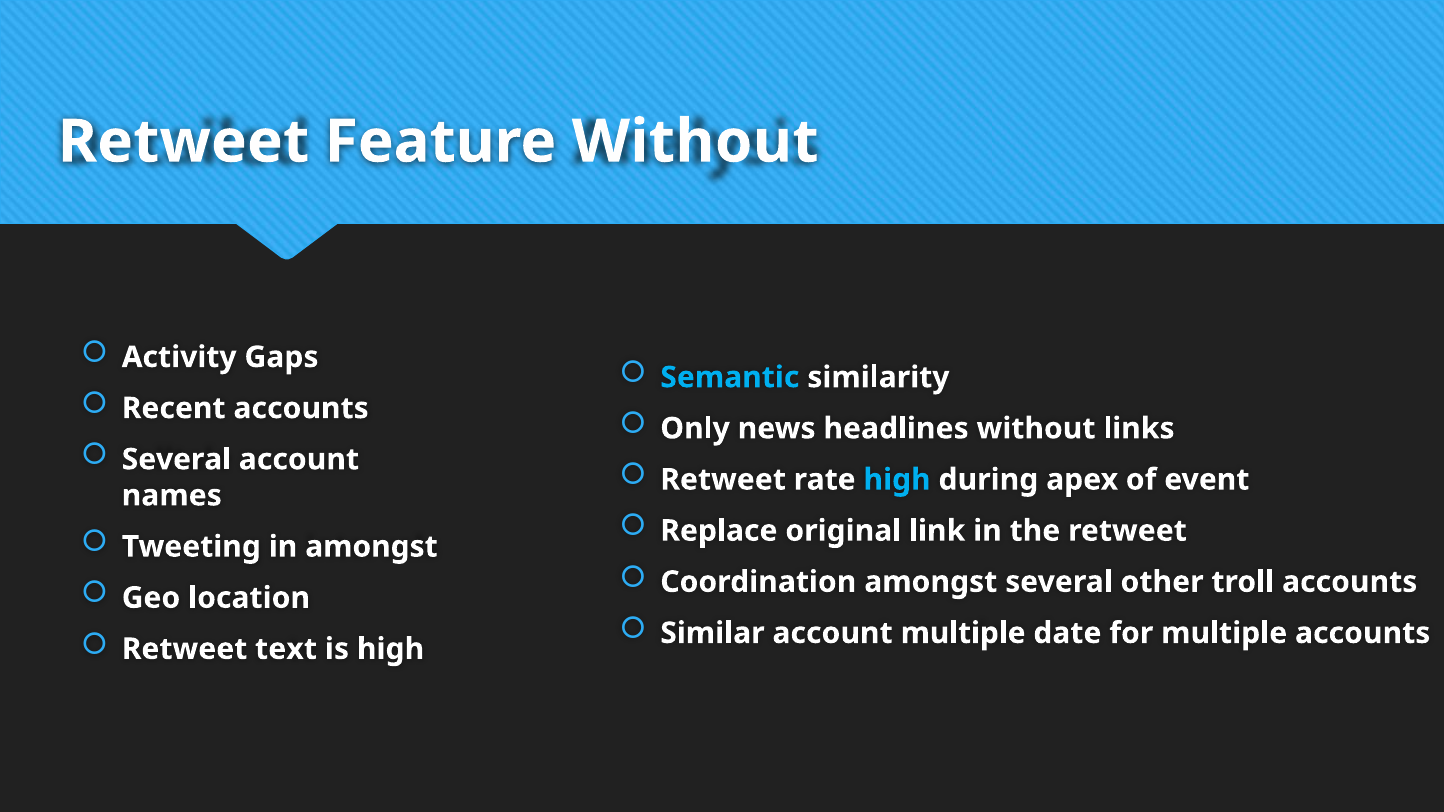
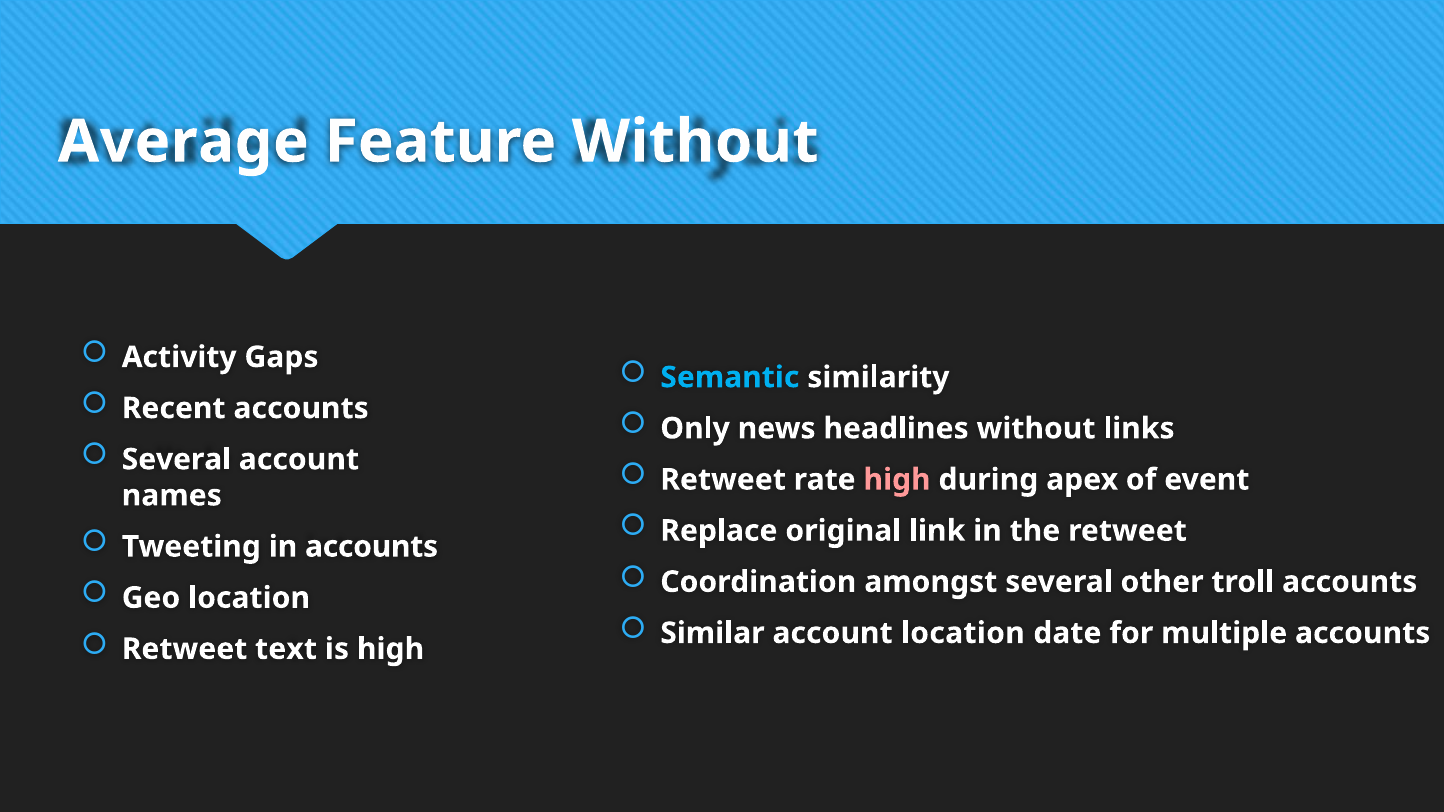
Retweet: Retweet -> Average (183, 142)
high colour: light blue -> pink (897, 480)
in amongst: amongst -> accounts (372, 547)
account multiple: multiple -> location (963, 633)
